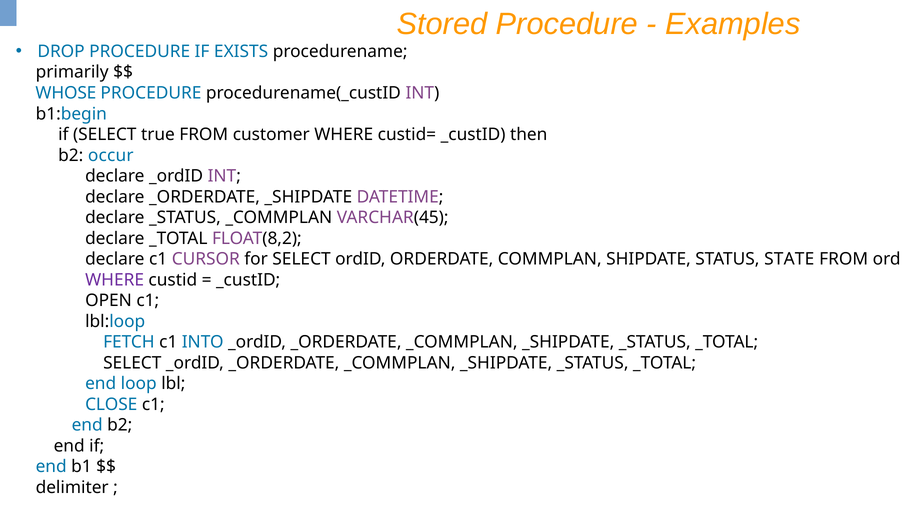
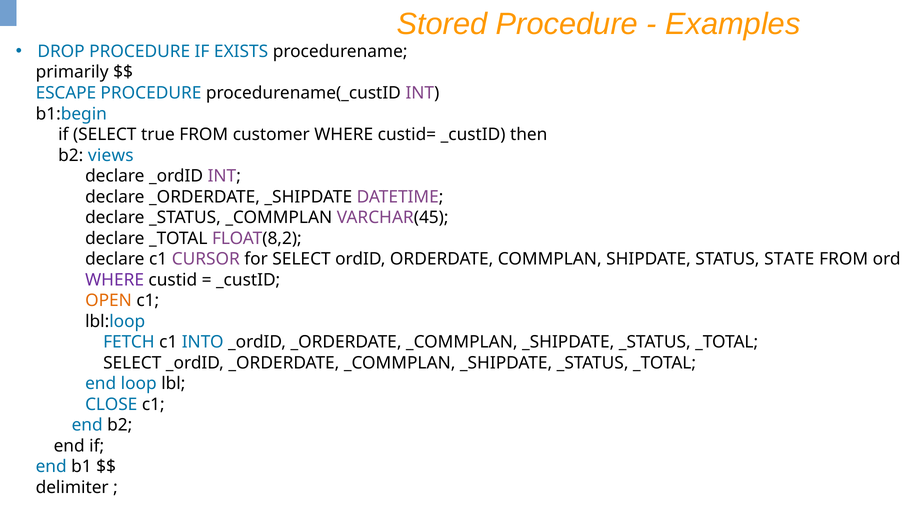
WHOSE: WHOSE -> ESCAPE (66, 93)
occur: occur -> views (111, 155)
OPEN colour: black -> orange (109, 301)
